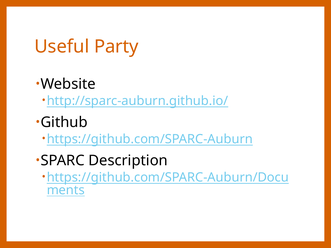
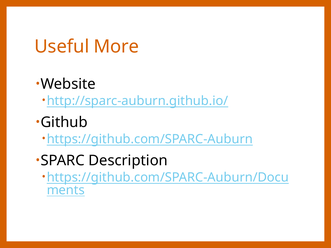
Party: Party -> More (116, 46)
